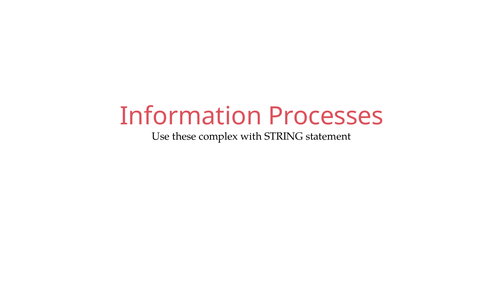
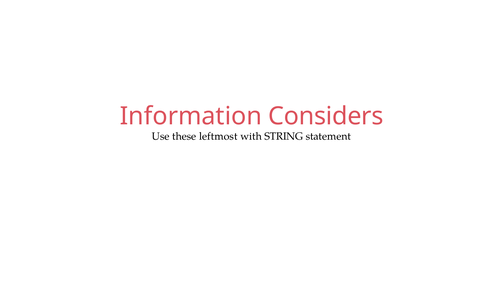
Processes: Processes -> Considers (326, 116)
complex: complex -> leftmost (218, 137)
